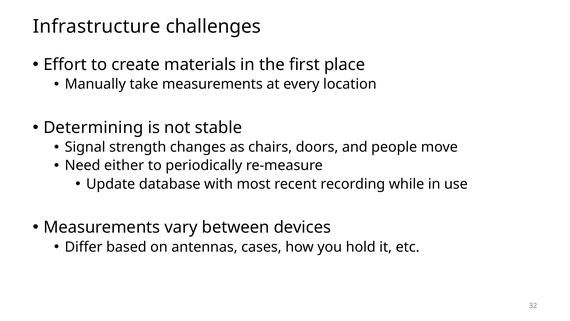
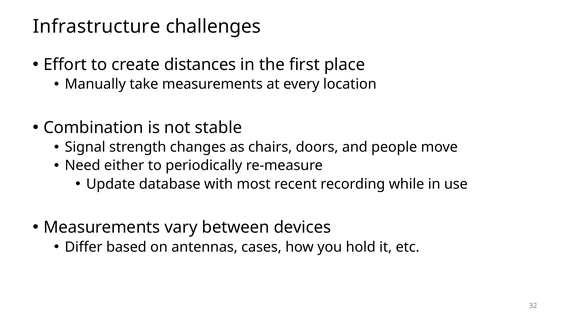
materials: materials -> distances (200, 64)
Determining: Determining -> Combination (93, 127)
